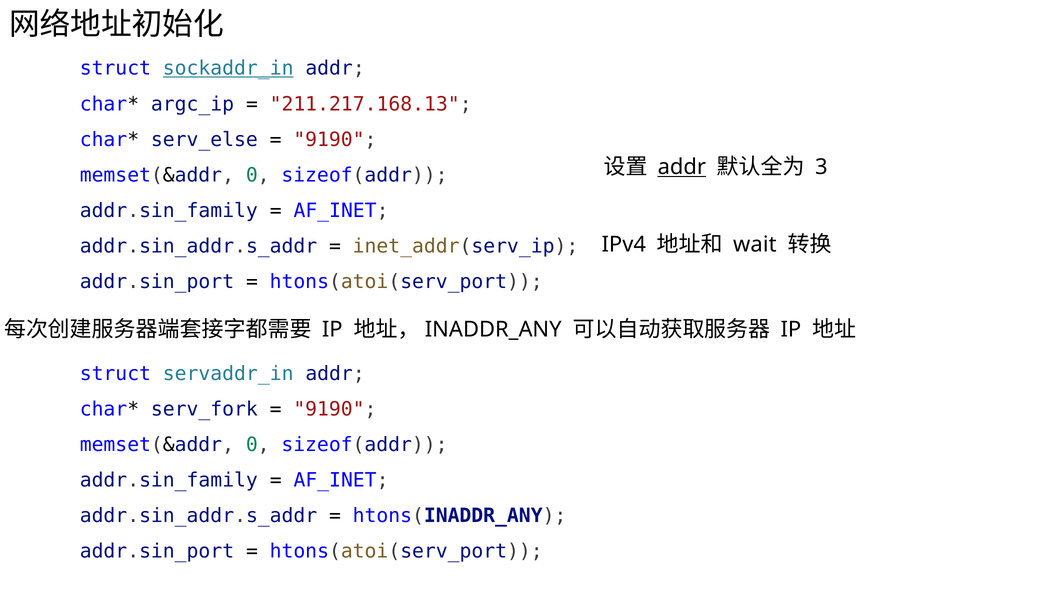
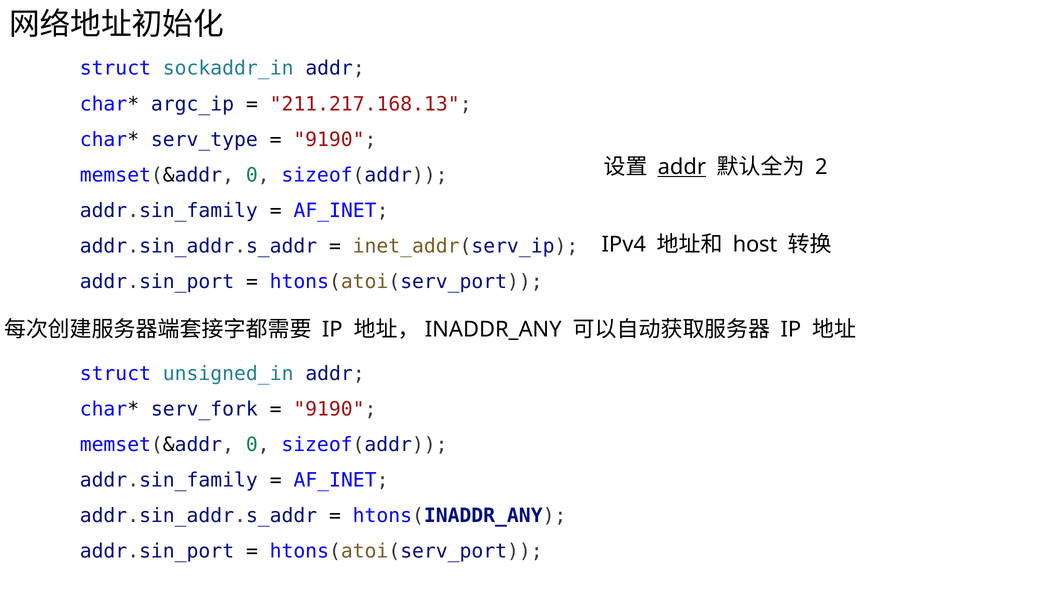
sockaddr_in underline: present -> none (228, 69)
serv_else: serv_else -> serv_type (204, 140)
3: 3 -> 2 (821, 167)
wait: wait -> host (755, 245)
servaddr_in: servaddr_in -> unsigned_in (228, 374)
